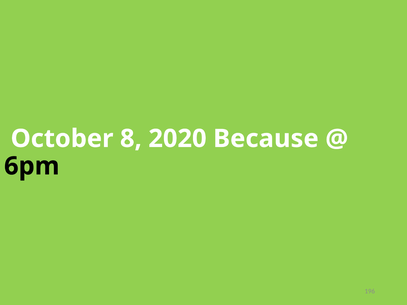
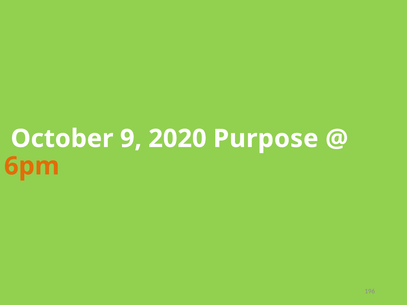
8: 8 -> 9 (131, 139)
Because: Because -> Purpose (266, 139)
6pm colour: black -> orange (32, 166)
